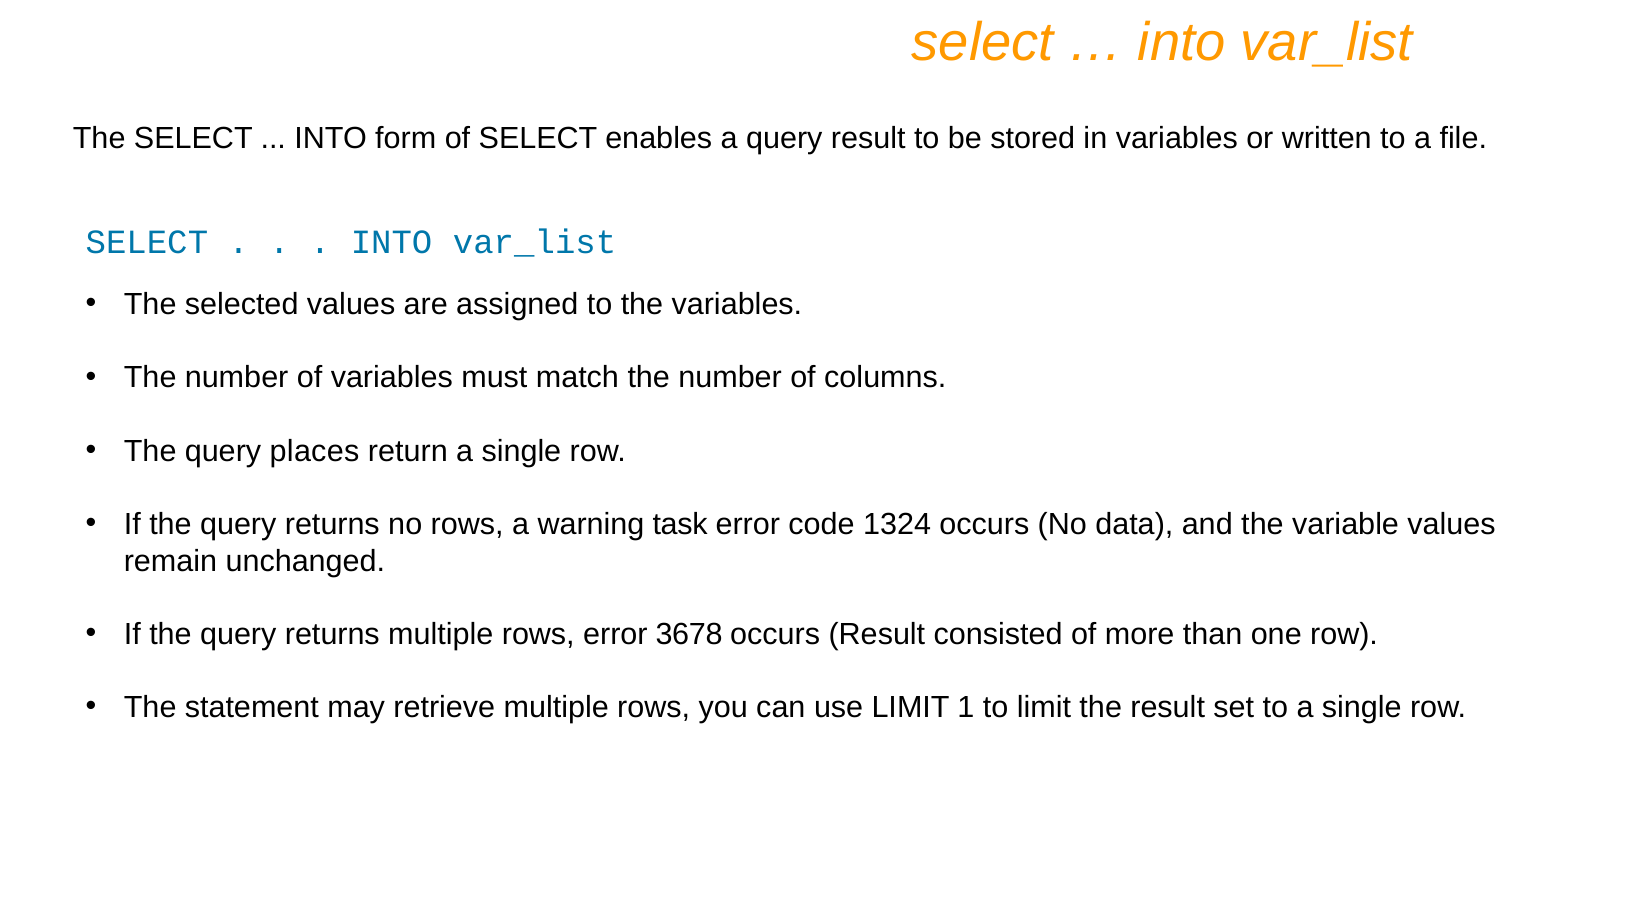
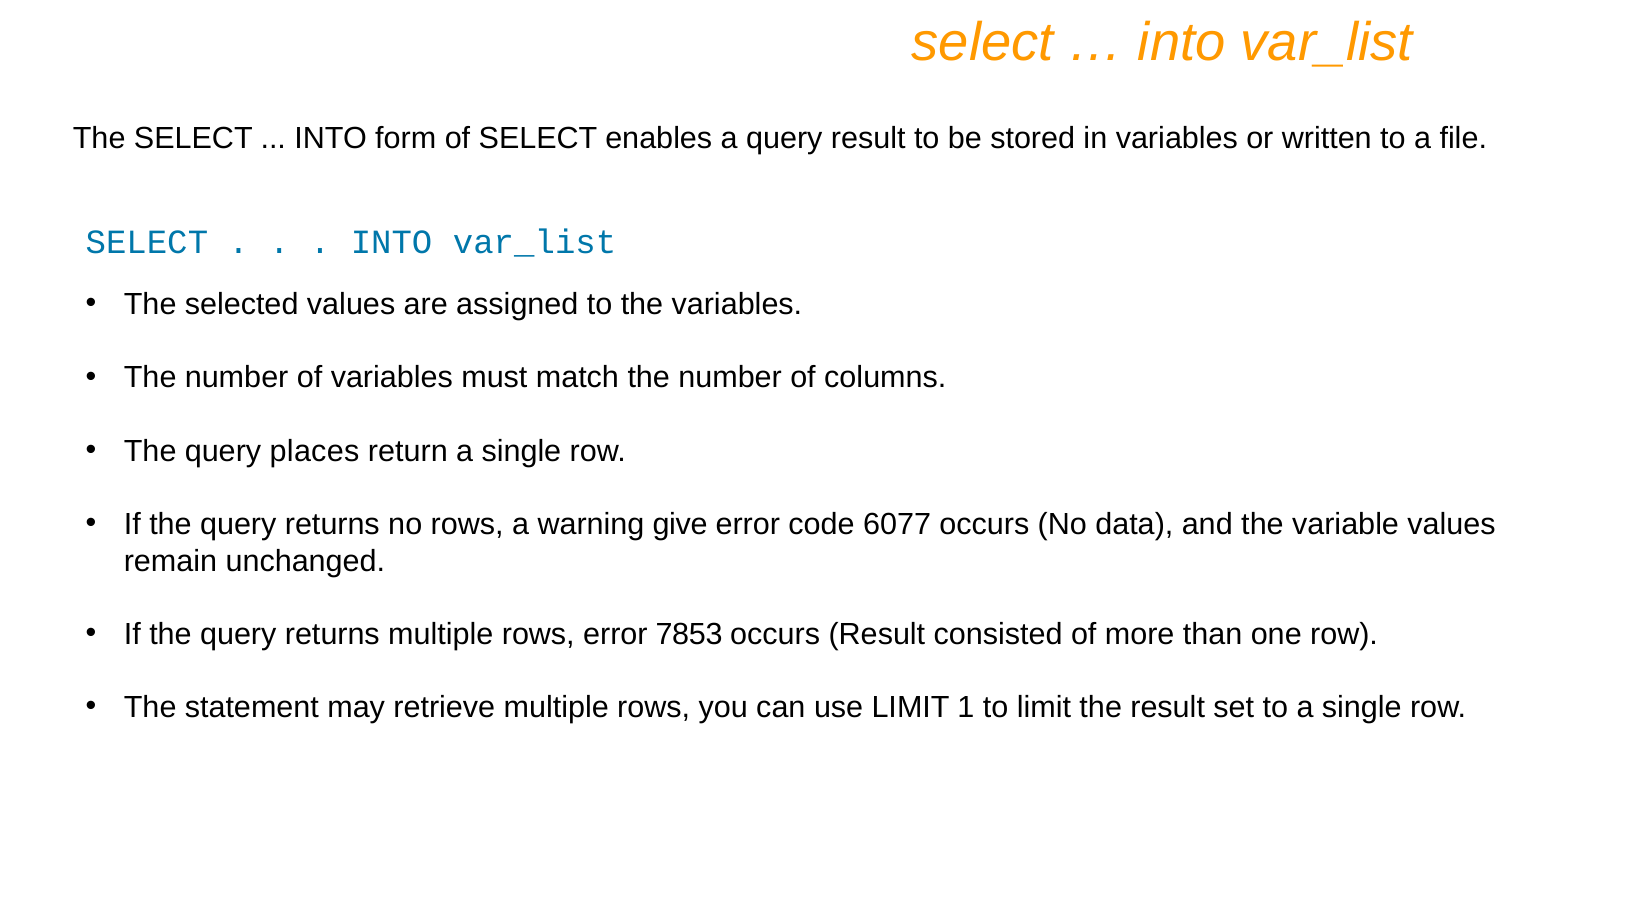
task: task -> give (680, 525)
1324: 1324 -> 6077 (897, 525)
3678: 3678 -> 7853 (689, 634)
